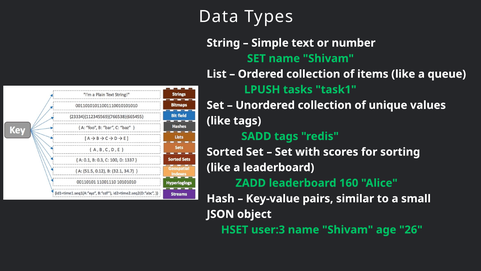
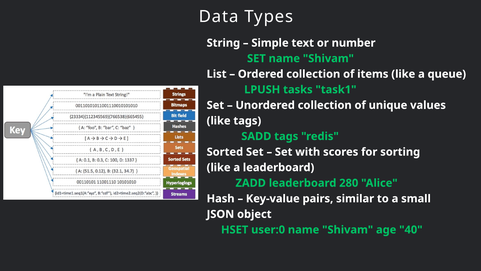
160: 160 -> 280 (349, 183)
user:3: user:3 -> user:0 (268, 229)
26: 26 -> 40 (411, 229)
